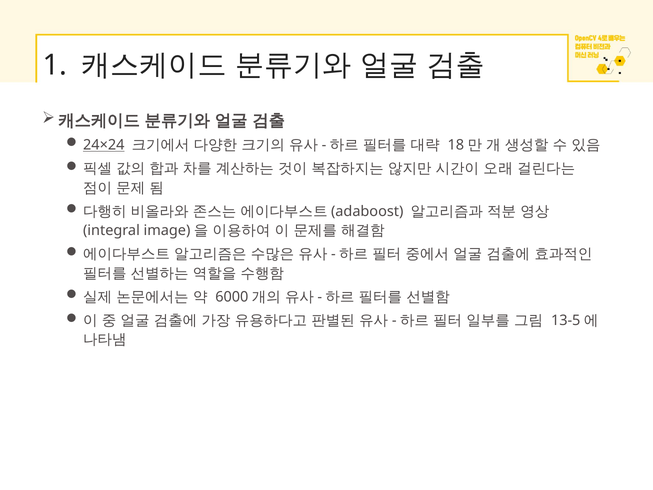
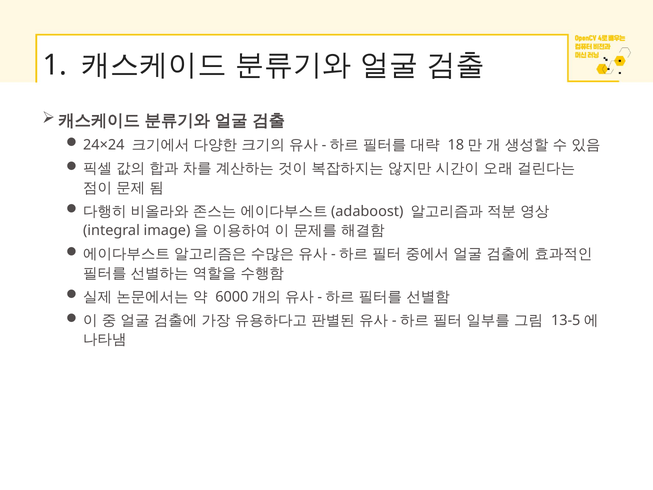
24×24 underline: present -> none (104, 145)
